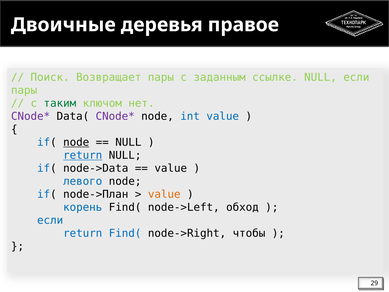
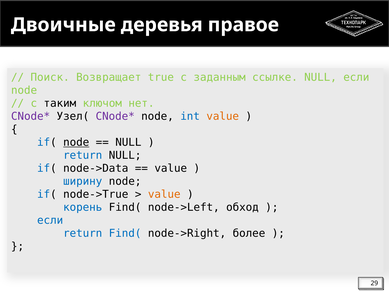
Возвращает пары: пары -> true (161, 77)
пары: пары -> node (24, 90)
таким colour: green -> black (60, 103)
Data(: Data( -> Узел( (73, 116)
value colour: blue -> orange (223, 116)
return underline: present -> none (83, 155)
левого: левого -> ширину (83, 181)
node->План: node->План -> node->True (96, 194)
чтобы: чтобы -> более (249, 233)
